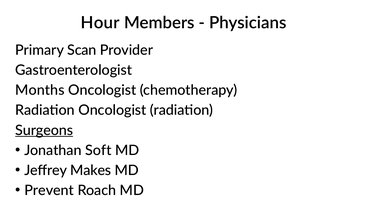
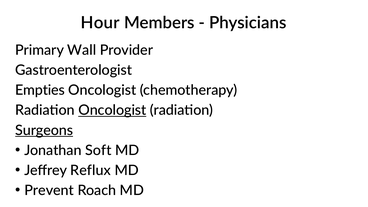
Scan: Scan -> Wall (82, 50)
Months: Months -> Empties (40, 90)
Oncologist underline: none -> present (112, 110)
Makes: Makes -> Reflux (91, 170)
